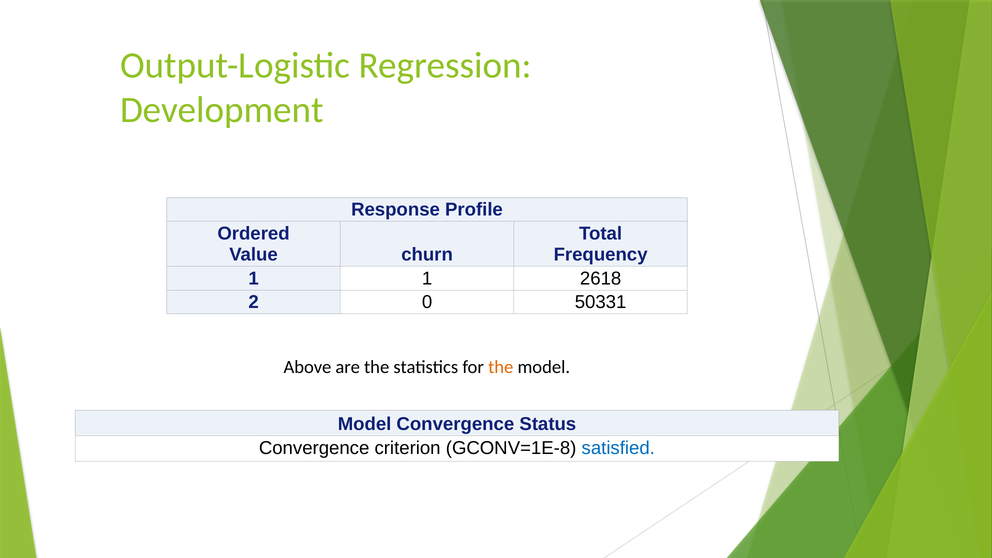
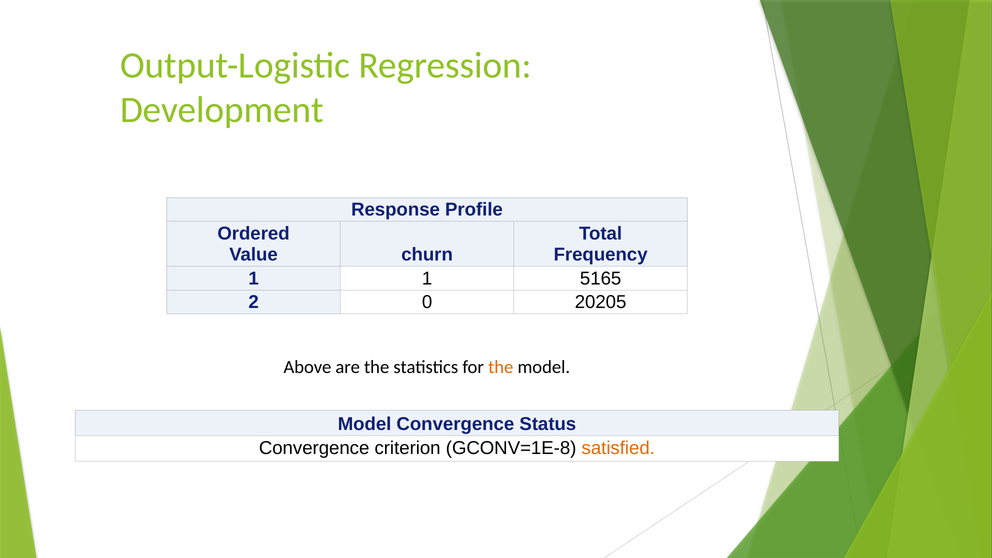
2618: 2618 -> 5165 (601, 278)
50331: 50331 -> 20205 (601, 302)
satisfied colour: blue -> orange (618, 448)
